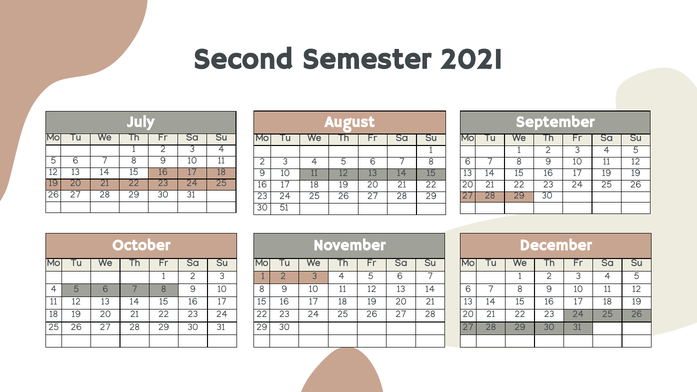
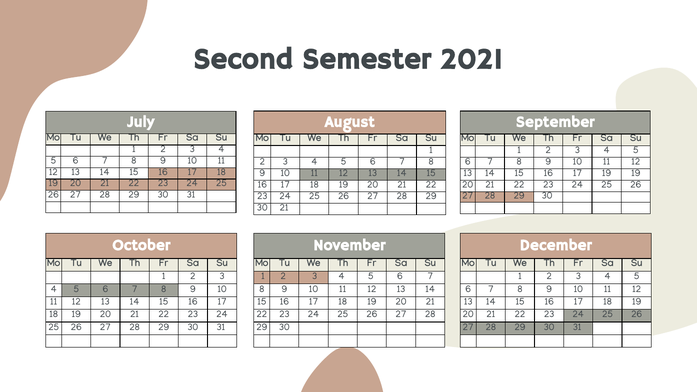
30 51: 51 -> 21 (284, 208)
